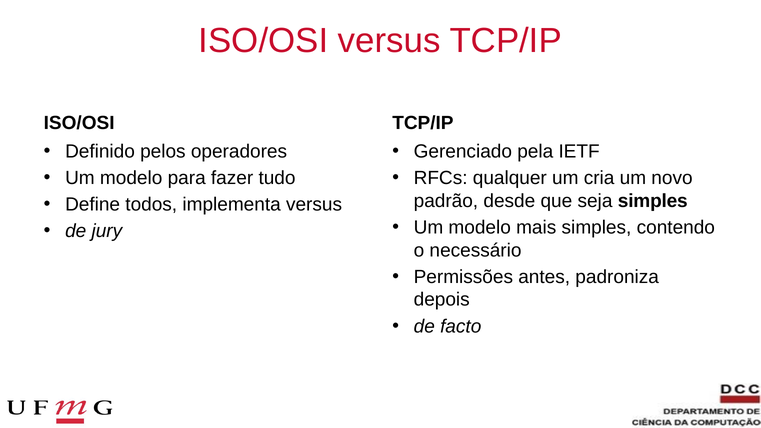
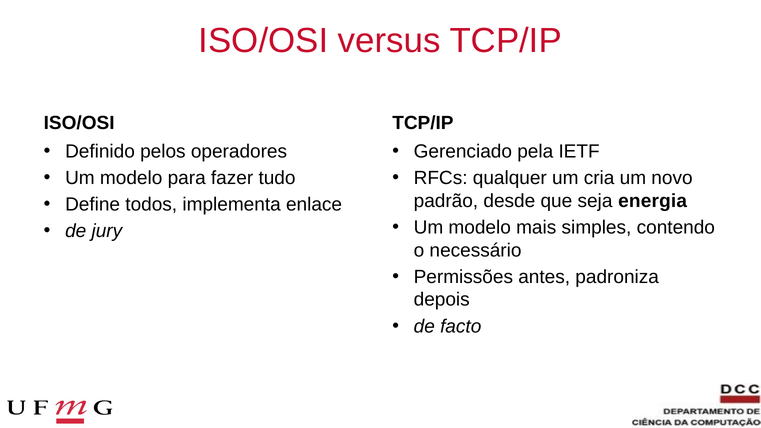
seja simples: simples -> energia (653, 201)
implementa versus: versus -> enlace (314, 205)
